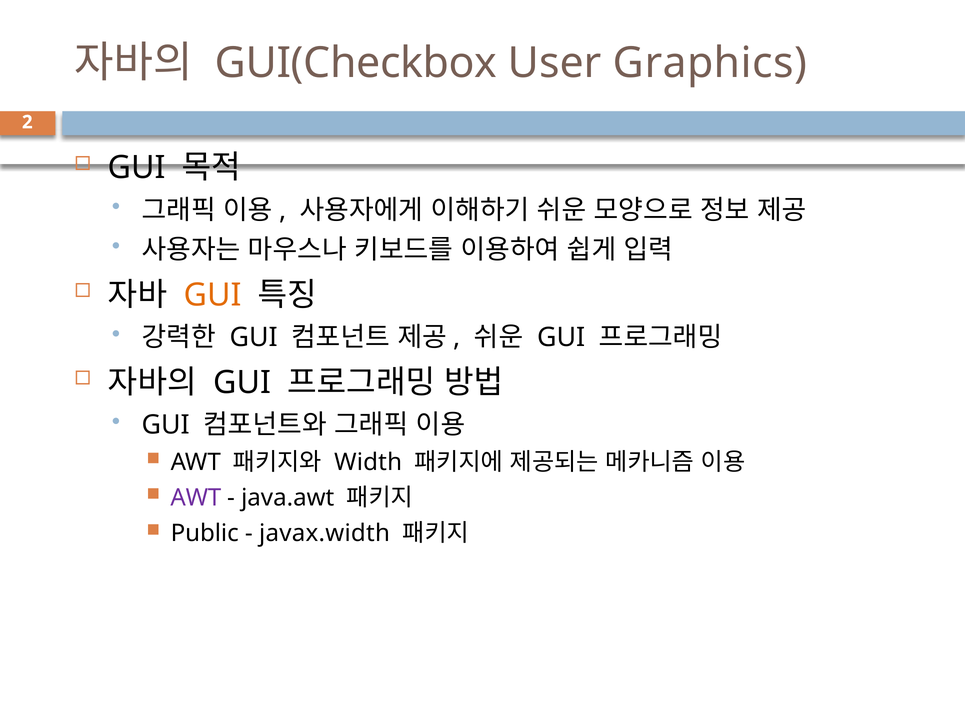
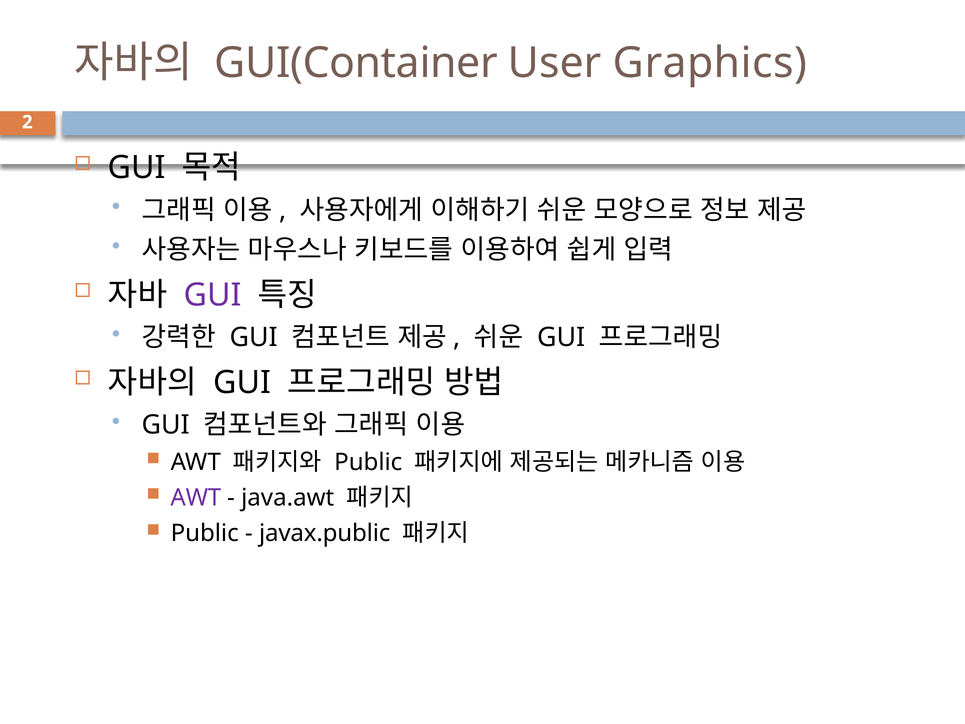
GUI(Checkbox: GUI(Checkbox -> GUI(Container (356, 63)
GUI colour: orange -> purple (213, 295)
Width: Width -> Public (368, 462)
javax.width: javax.width -> javax.public (325, 533)
